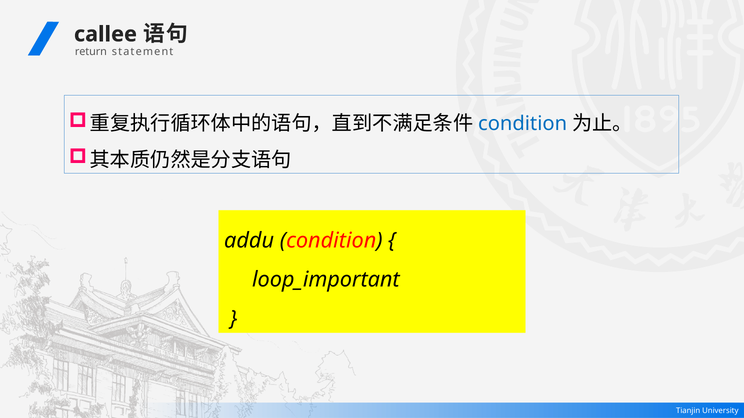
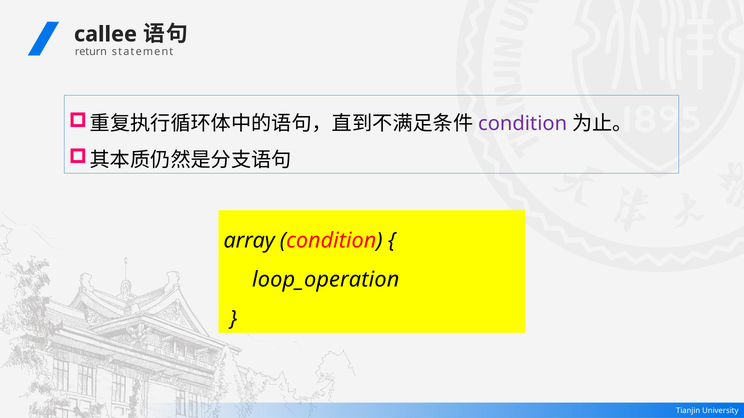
condition colour: blue -> purple (523, 124)
addu: addu -> array (249, 241)
loop_important: loop_important -> loop_operation (326, 280)
